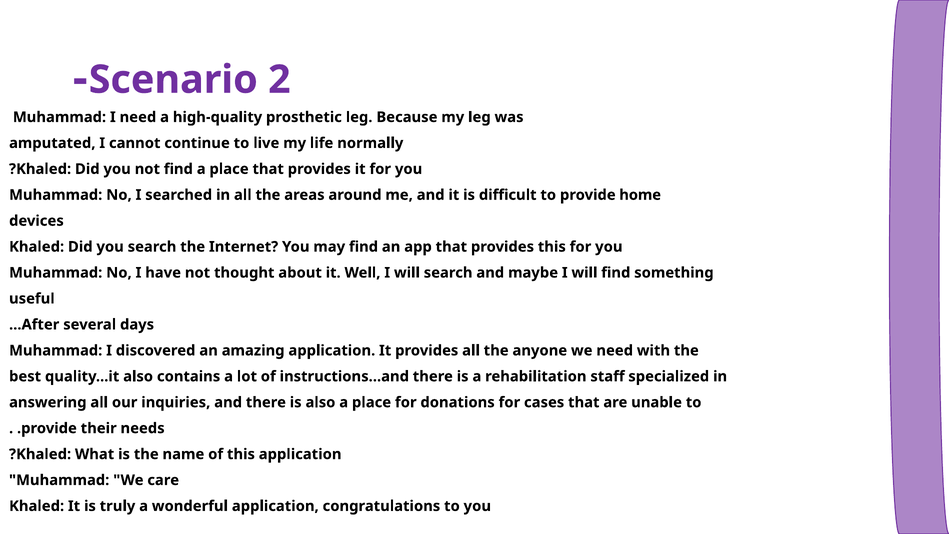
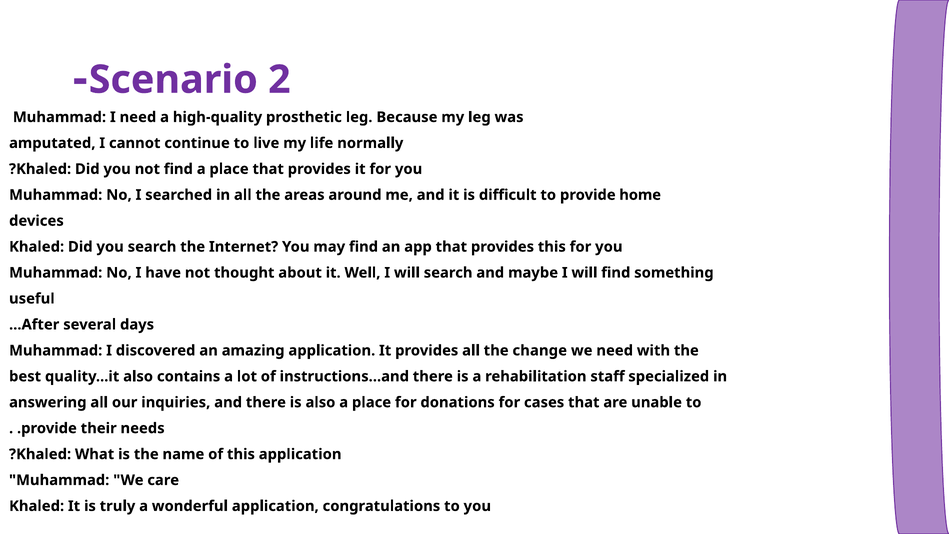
anyone: anyone -> change (540, 350)
